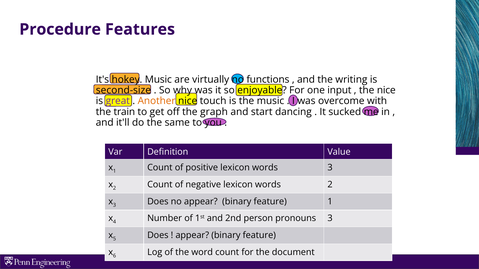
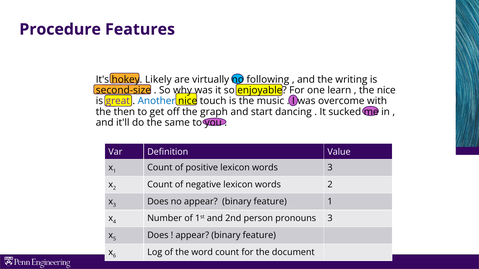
hokey Music: Music -> Likely (158, 80)
functions: functions -> following (268, 80)
input: input -> learn (339, 90)
Another colour: orange -> blue (157, 101)
train: train -> then (124, 112)
